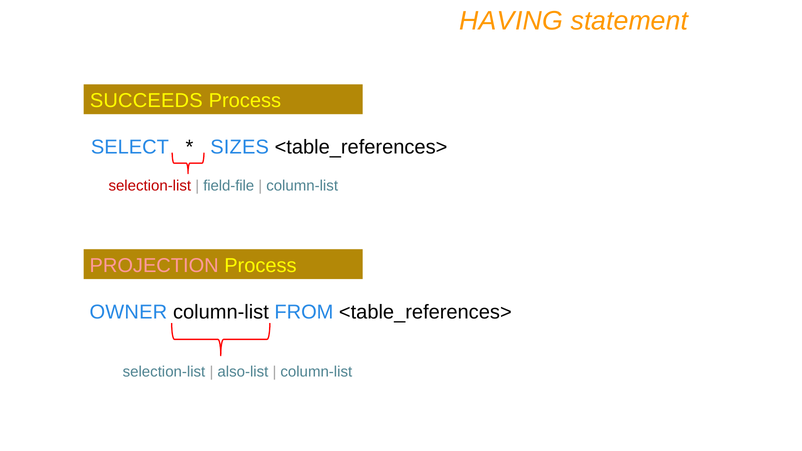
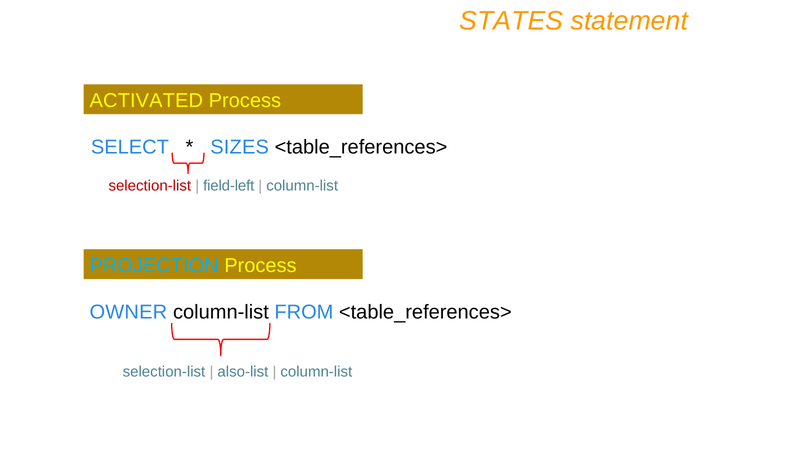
HAVING: HAVING -> STATES (511, 21)
SUCCEEDS: SUCCEEDS -> ACTIVATED (146, 101)
field-file: field-file -> field-left (229, 186)
PROJECTION colour: pink -> light blue (154, 266)
